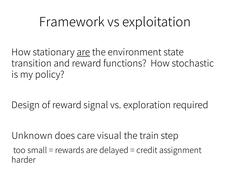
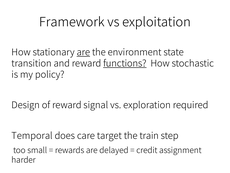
functions underline: none -> present (125, 63)
Unknown: Unknown -> Temporal (32, 135)
visual: visual -> target (109, 135)
